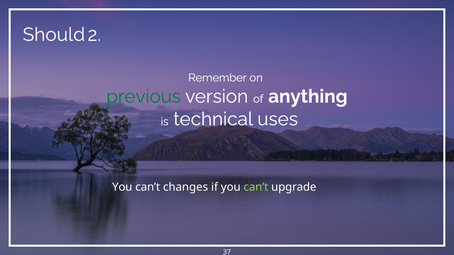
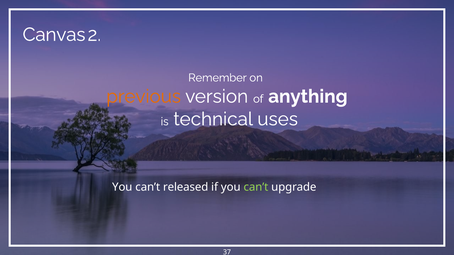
Should: Should -> Canvas (54, 35)
previous colour: green -> orange (144, 97)
changes: changes -> released (186, 188)
